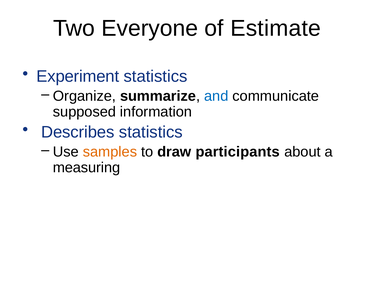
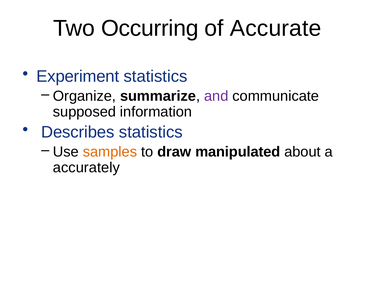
Everyone: Everyone -> Occurring (150, 28)
Estimate: Estimate -> Accurate (276, 28)
and colour: blue -> purple (216, 96)
participants: participants -> manipulated (238, 152)
measuring: measuring -> accurately (86, 168)
